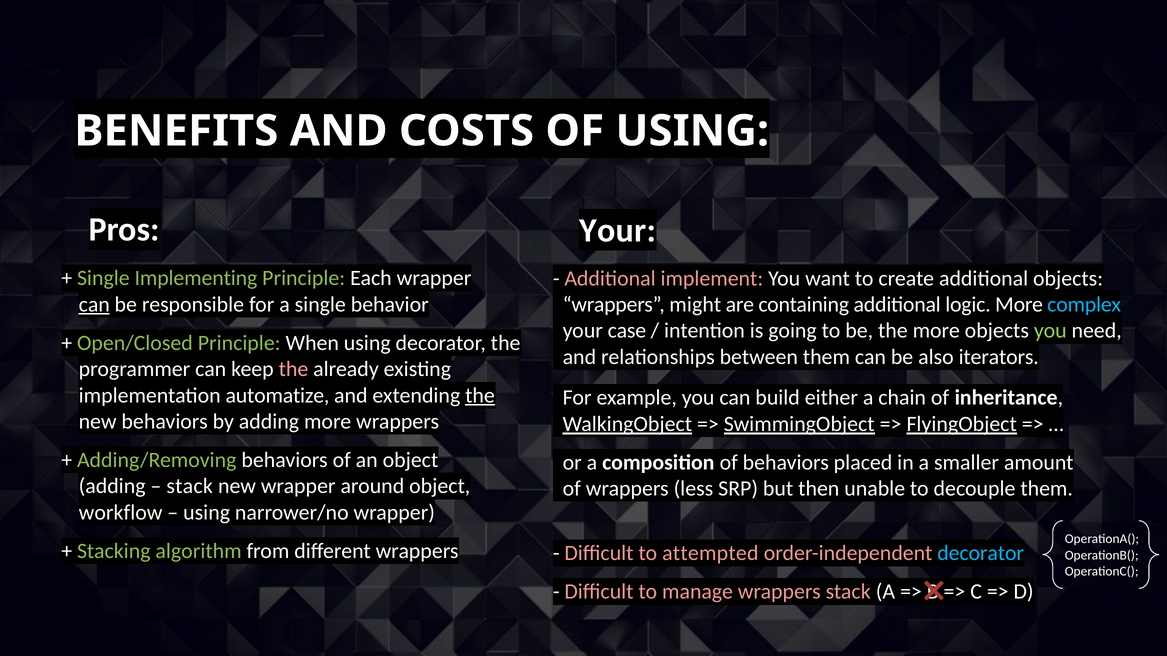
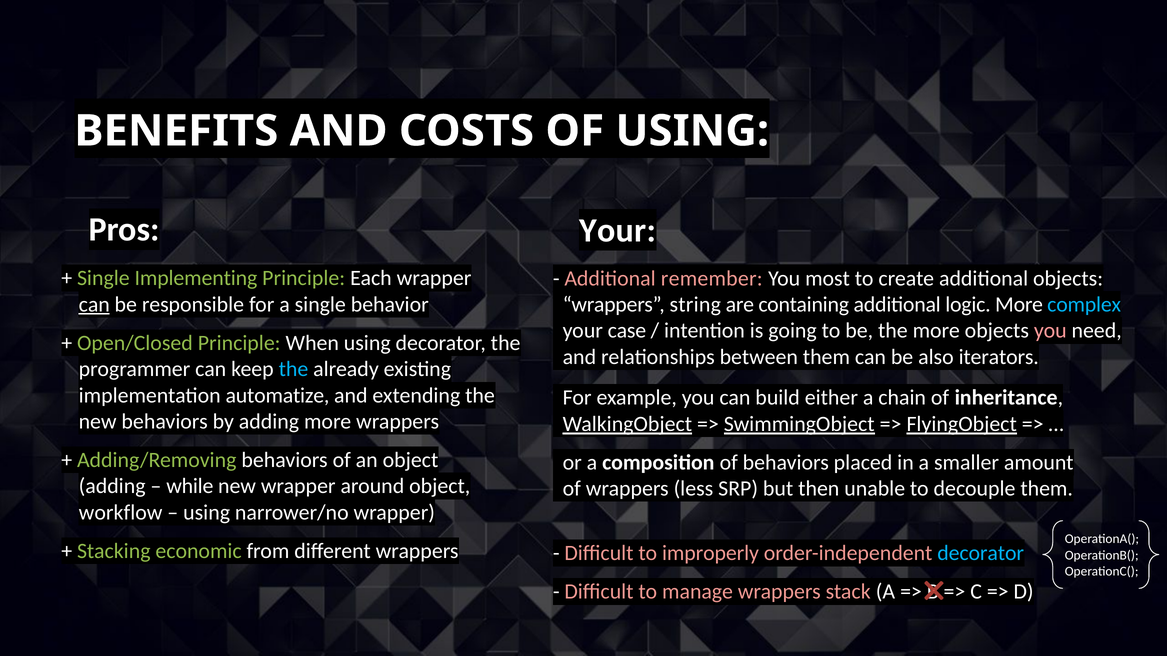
implement: implement -> remember (712, 278)
want: want -> most (828, 278)
might: might -> string (695, 305)
you colour: light green -> pink (1050, 331)
the colour: pink -> light blue (294, 369)
the underline: present -> none (480, 396)
stack: stack -> while (190, 486)
algorithm: algorithm -> economic (199, 551)
attempted: attempted -> improperly (711, 554)
